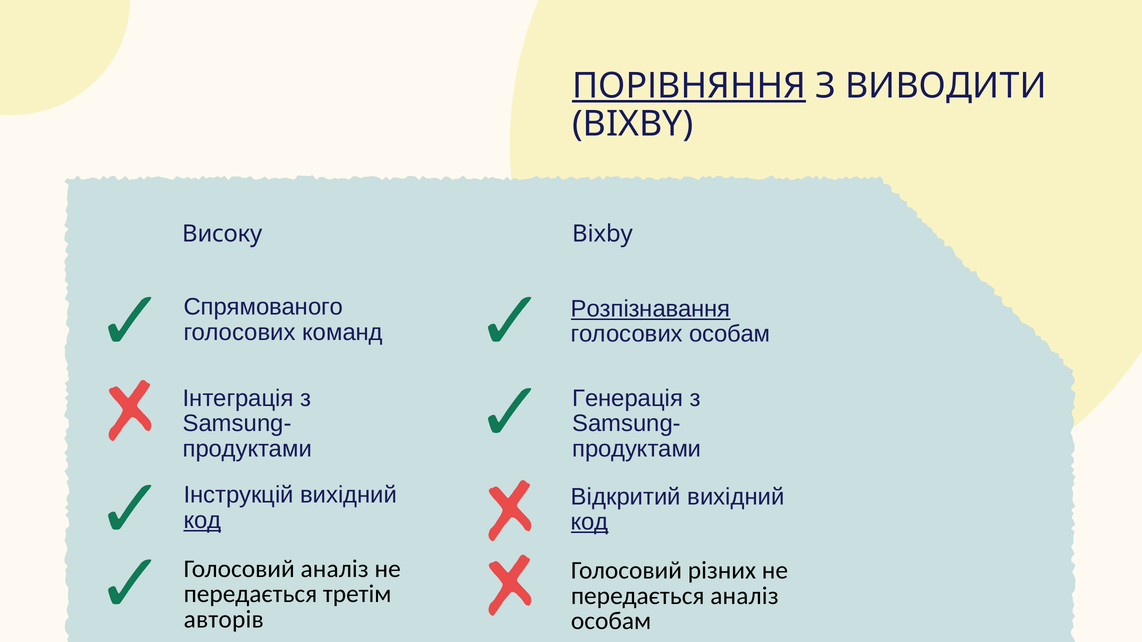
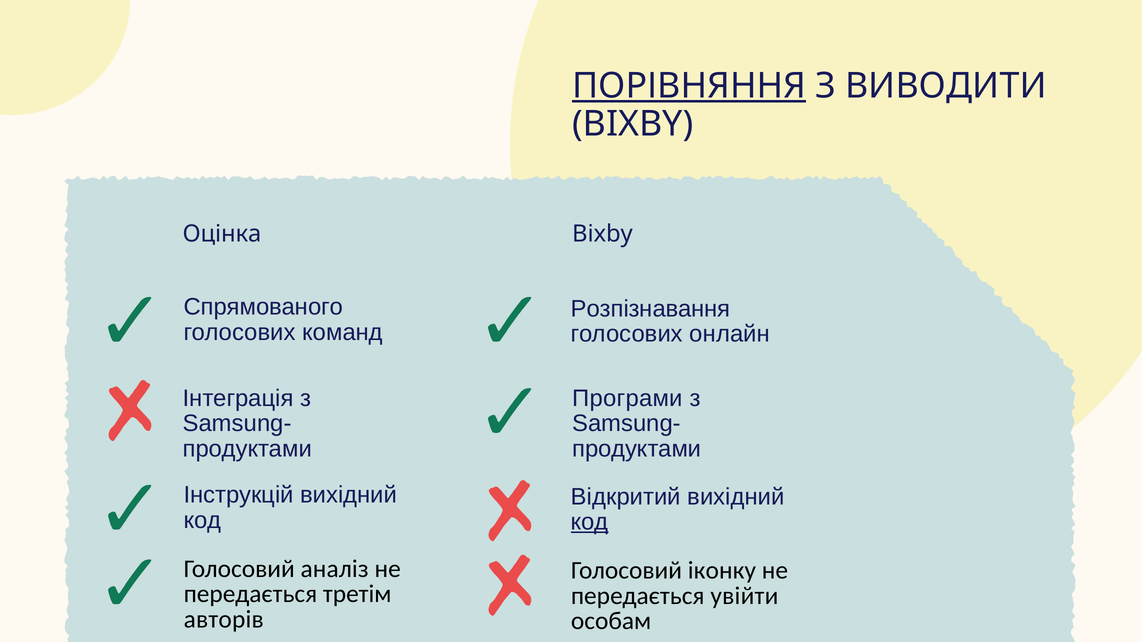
Високу: Високу -> Оцінка (222, 234)
Розпізнавання underline: present -> none (651, 309)
голосових особам: особам -> онлайн (730, 334)
Генерація: Генерація -> Програми (627, 398)
код underline: present -> none (202, 521)
різних: різних -> іконку (722, 571)
передається аналіз: аналіз -> увійти (744, 596)
